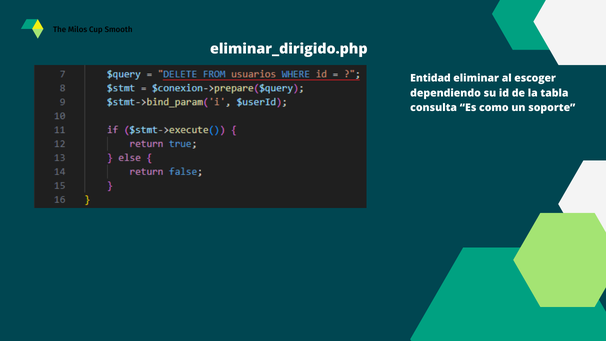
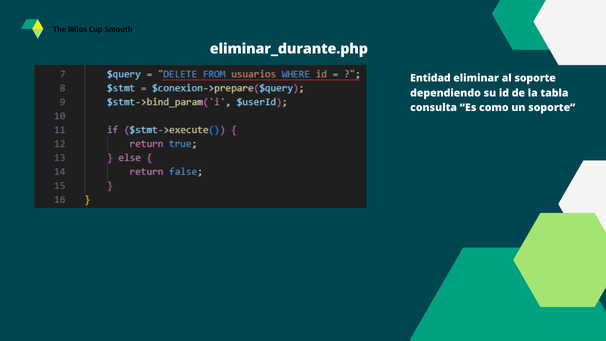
eliminar_dirigido.php: eliminar_dirigido.php -> eliminar_durante.php (289, 49)
al escoger: escoger -> soporte (535, 78)
